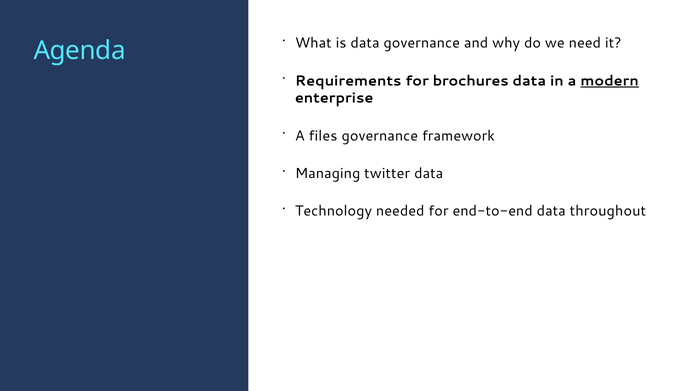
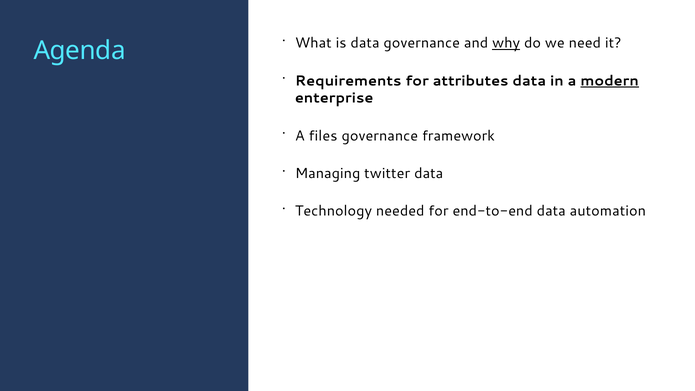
why underline: none -> present (506, 43)
brochures: brochures -> attributes (471, 81)
throughout: throughout -> automation (608, 211)
